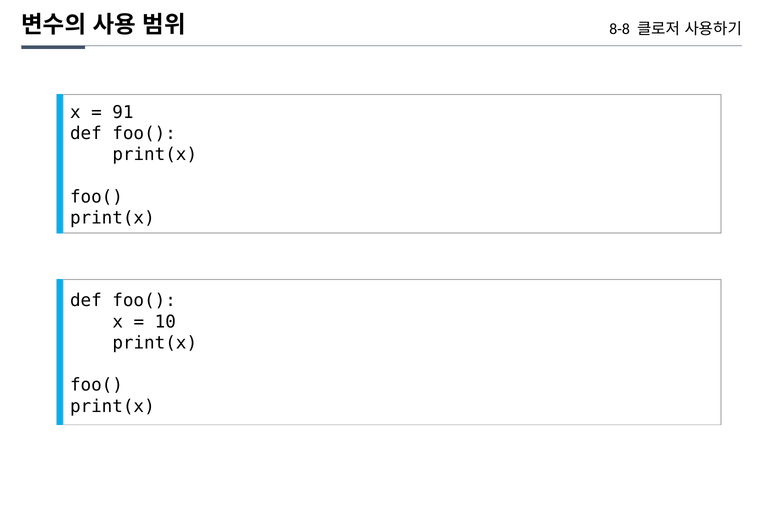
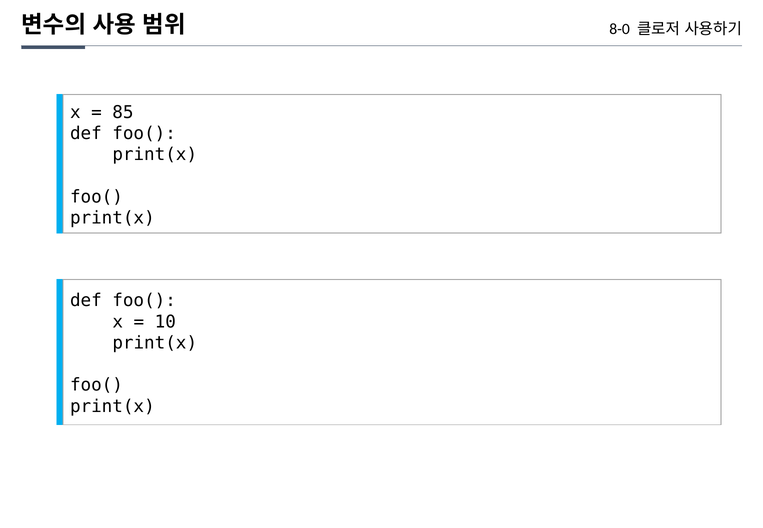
8-8: 8-8 -> 8-0 (620, 29)
91: 91 -> 85 (123, 112)
